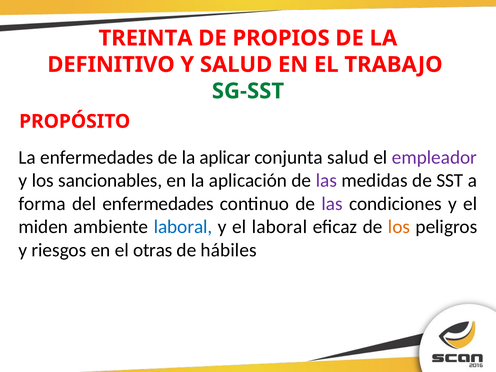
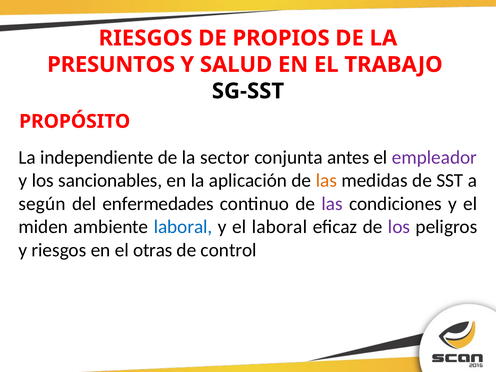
TREINTA: TREINTA -> RIESGOS (145, 38)
DEFINITIVO: DEFINITIVO -> PRESUNTOS (111, 65)
SG-SST colour: green -> black (248, 91)
La enfermedades: enfermedades -> independiente (97, 157)
aplicar: aplicar -> sector (225, 157)
conjunta salud: salud -> antes (348, 157)
las colour: purple -> orange (326, 181)
forma: forma -> según (42, 204)
los colour: orange -> purple (399, 227)
hábiles: hábiles -> control (229, 250)
